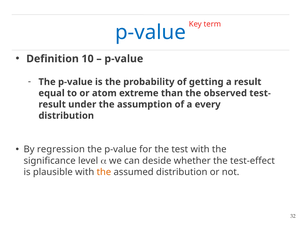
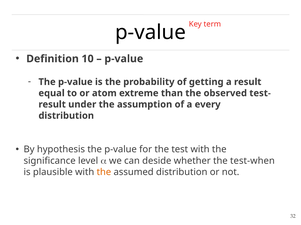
p-value colour: blue -> black (150, 32)
regression: regression -> hypothesis (61, 150)
test-effect: test-effect -> test-when (252, 161)
